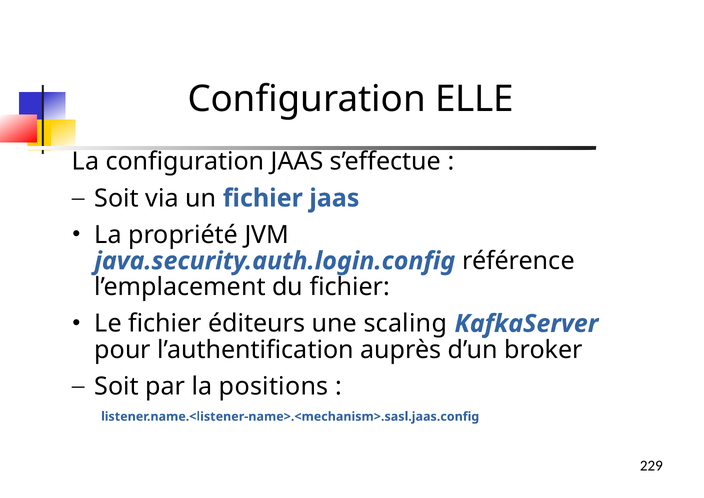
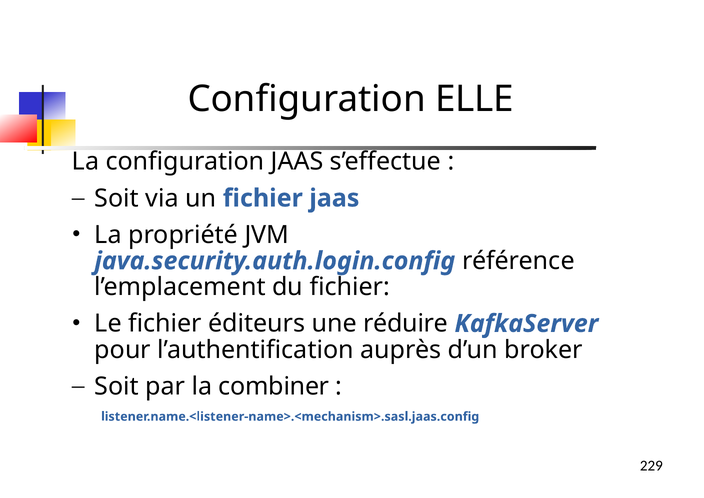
scaling: scaling -> réduire (406, 324)
positions: positions -> combiner (274, 386)
